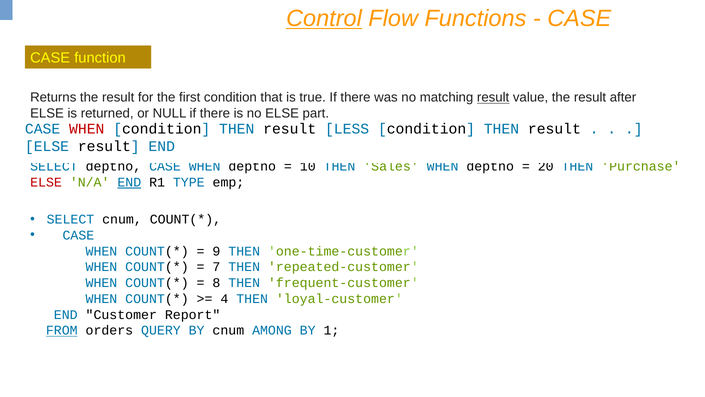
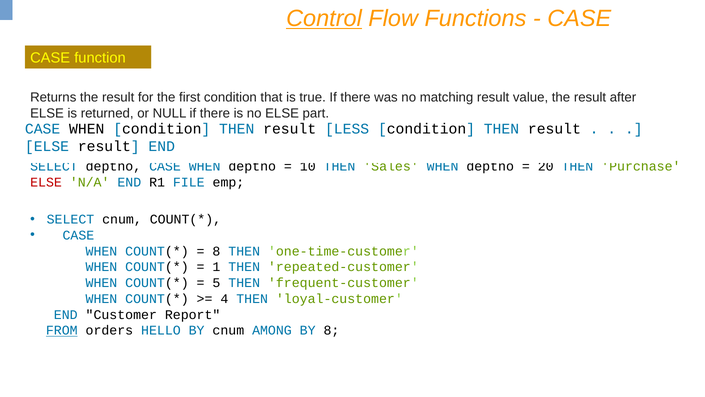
result underline: present -> none (493, 97)
WHEN colour: red -> black (87, 129)
END underline: present -> none (129, 182)
TYPE: TYPE -> FILE (189, 182)
9: 9 -> 8 (216, 251)
7: 7 -> 1 (216, 267)
8: 8 -> 5 (216, 283)
QUERY: QUERY -> HELLO (161, 330)
BY 1: 1 -> 8 (331, 330)
